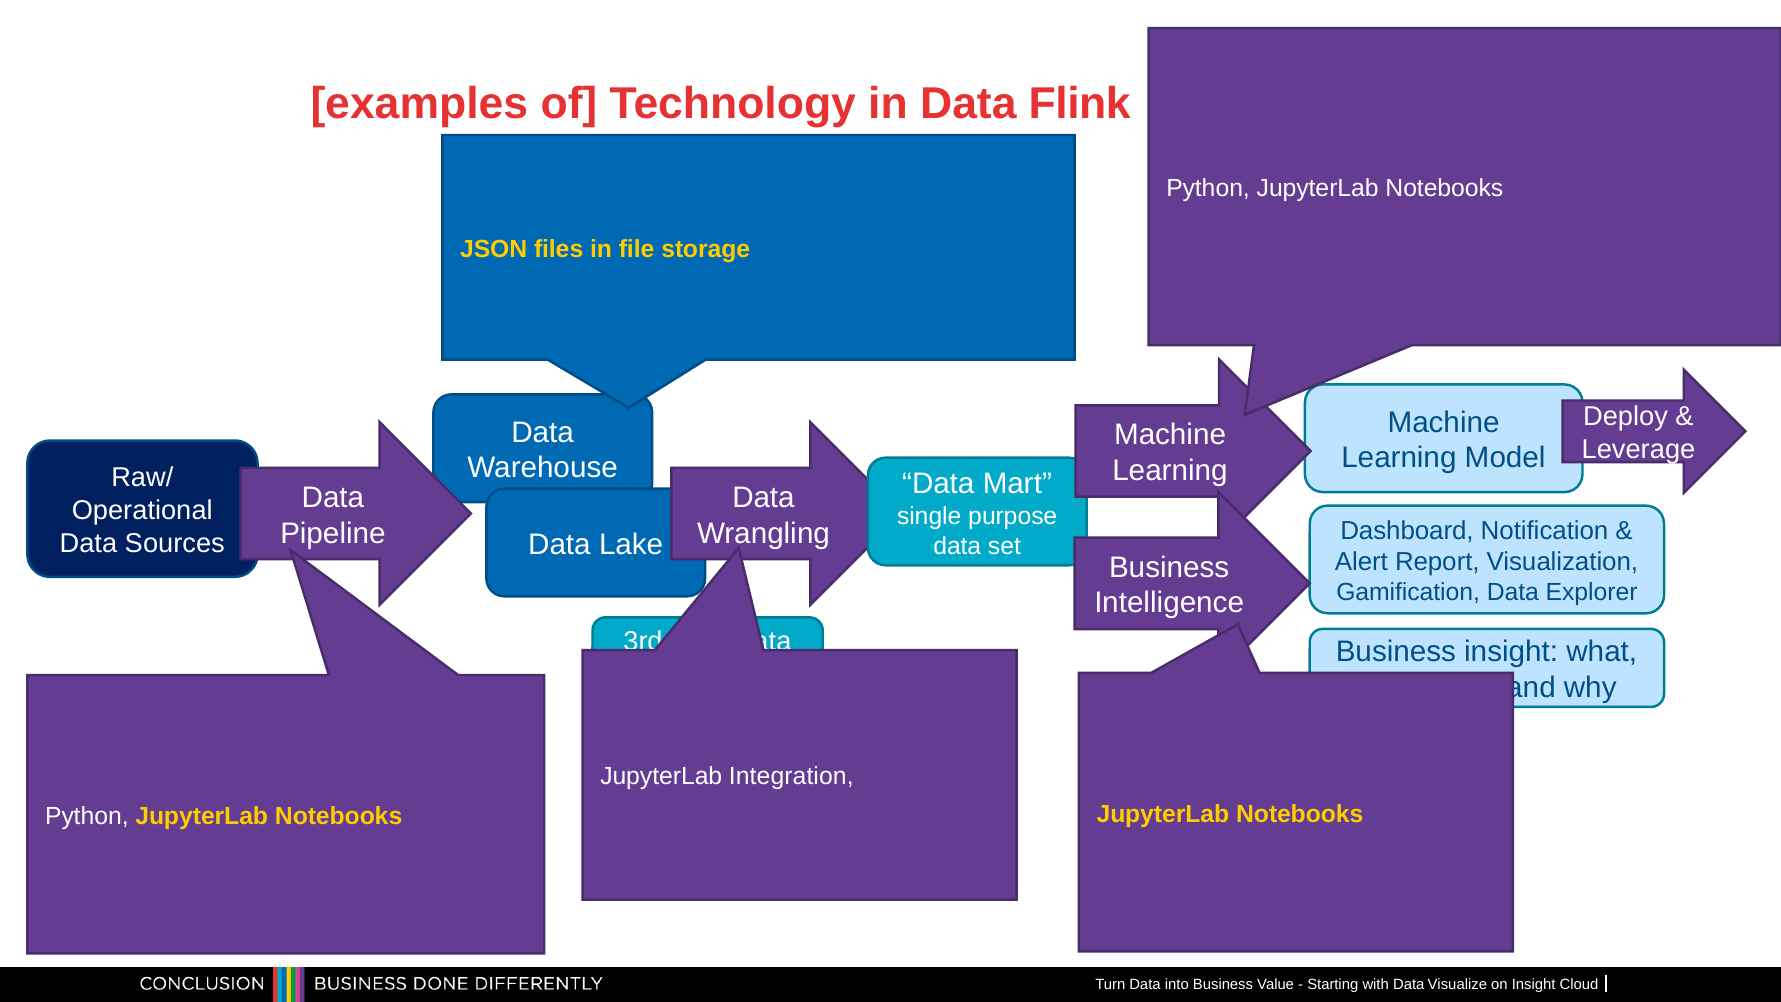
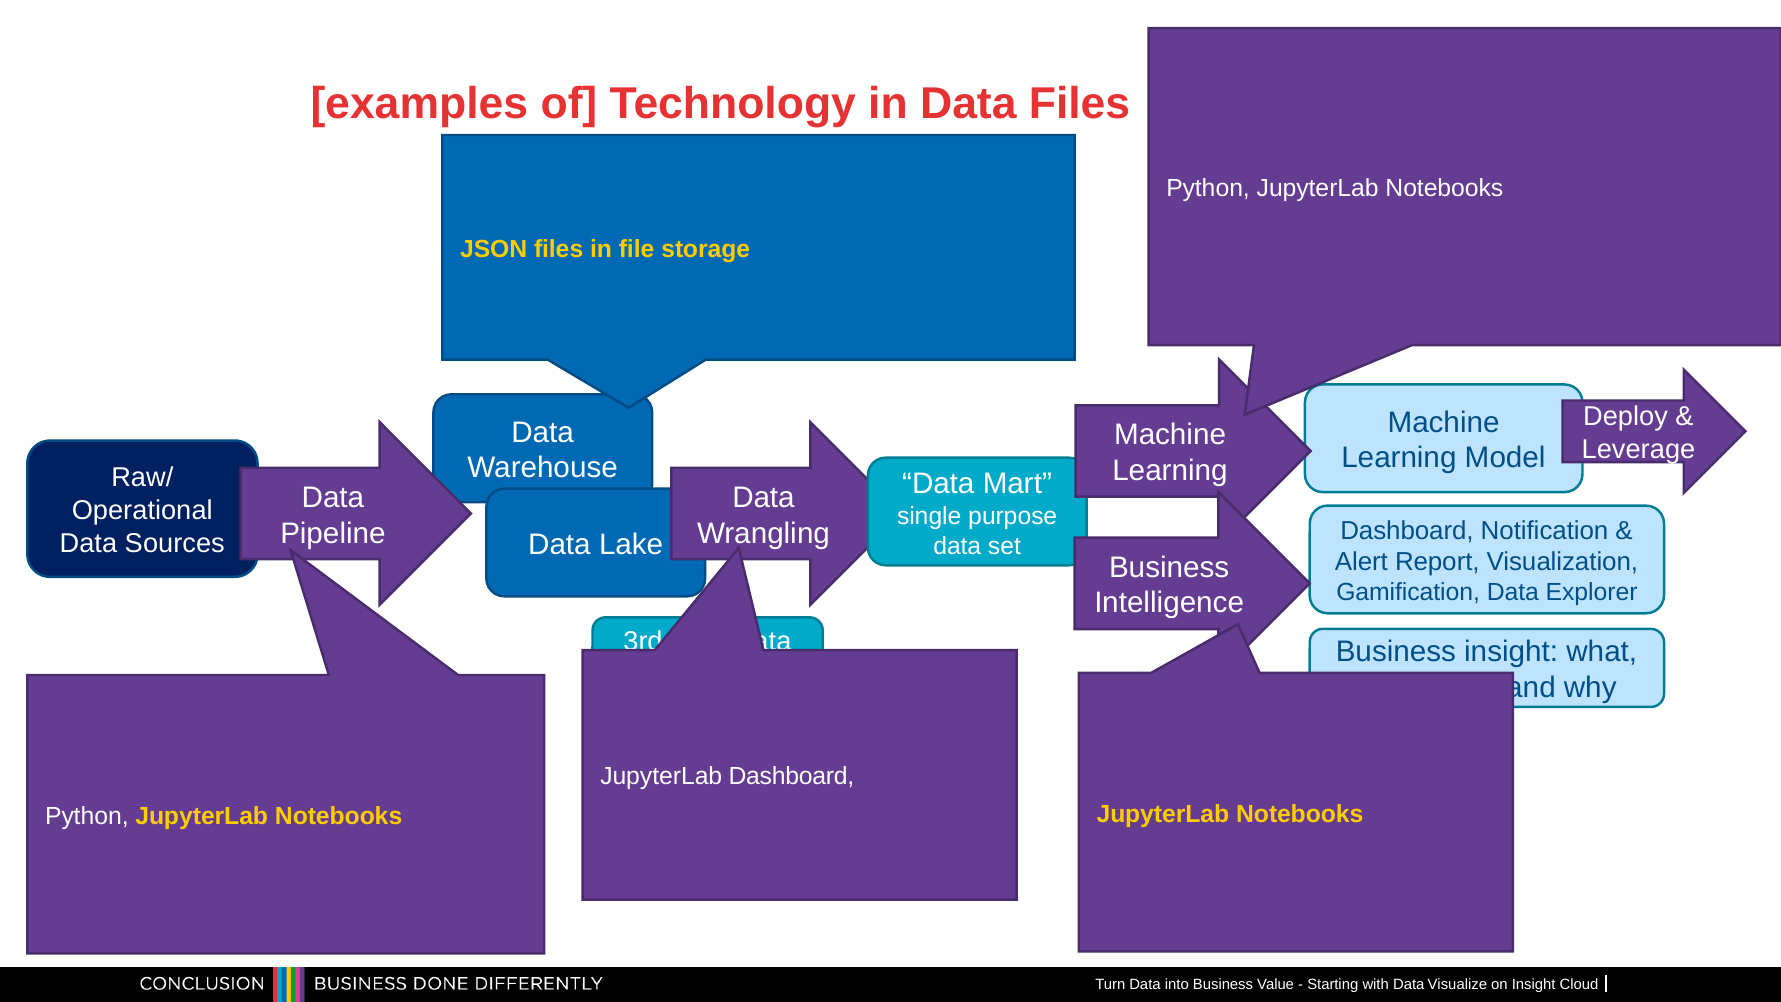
Data Flink: Flink -> Files (1080, 104)
JupyterLab Integration: Integration -> Dashboard (791, 776)
